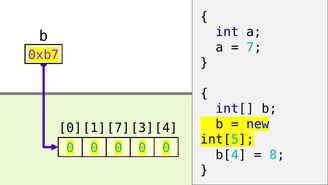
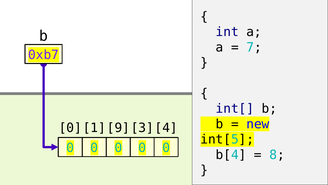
7: 7 -> 9 (118, 128)
